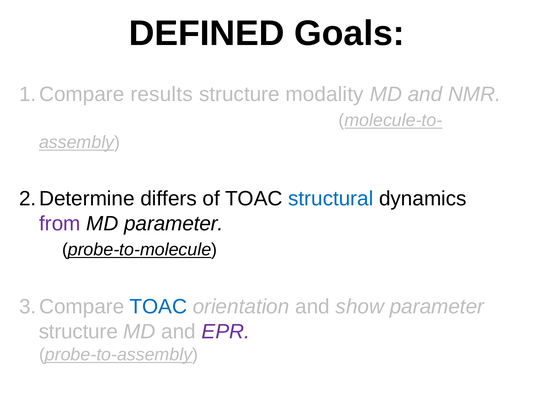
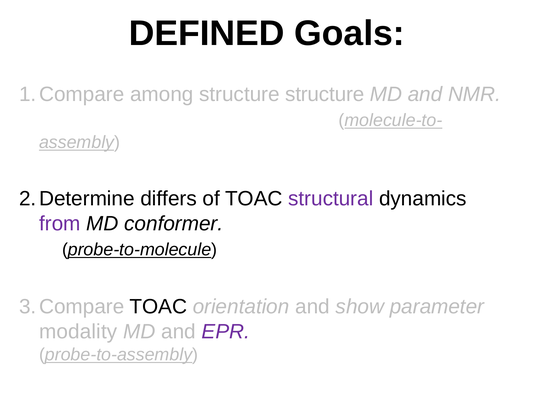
results: results -> among (162, 95)
structure modality: modality -> structure (325, 95)
structural colour: blue -> purple (331, 199)
MD parameter: parameter -> conformer (174, 224)
TOAC colour: blue -> black (158, 307)
structure: structure -> modality (78, 332)
